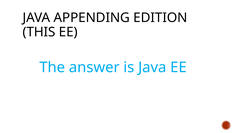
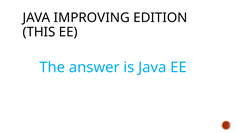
APPENDING: APPENDING -> IMPROVING (92, 18)
